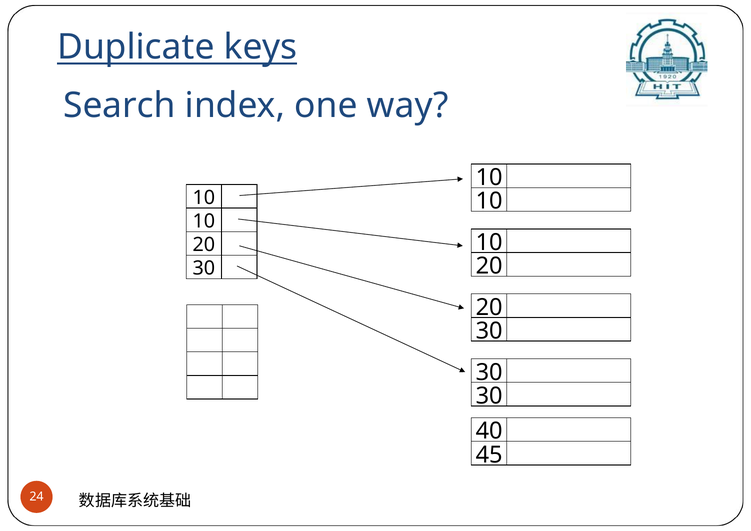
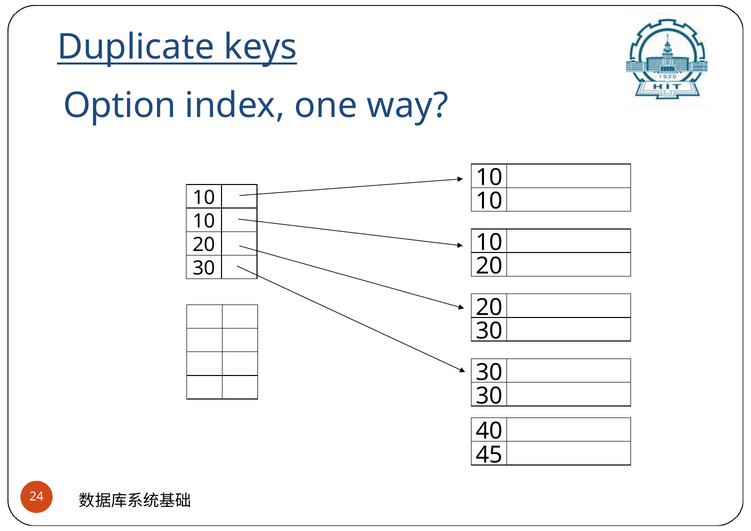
Search: Search -> Option (120, 106)
